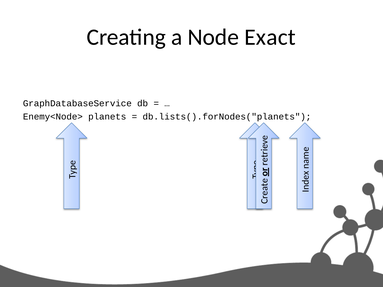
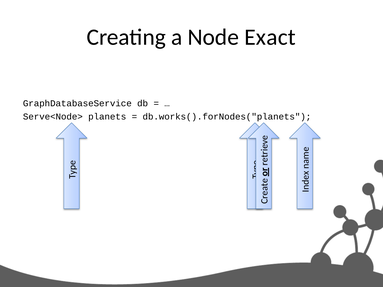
Enemy<Node>: Enemy<Node> -> Serve<Node> (53, 117)
db.lists().forNodes("planets: db.lists().forNodes("planets -> db.works().forNodes("planets (227, 117)
